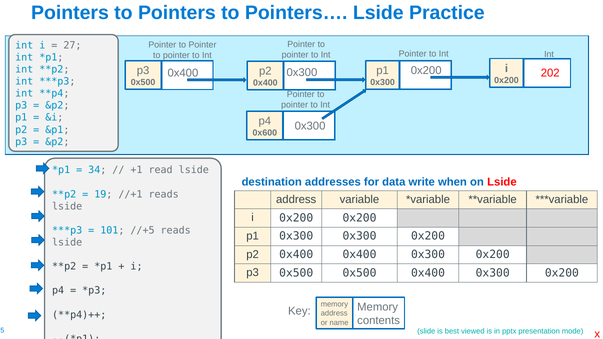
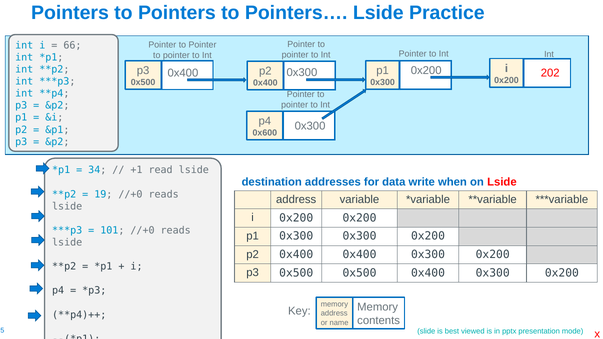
27: 27 -> 66 (72, 45)
19 //+1: //+1 -> //+0 (130, 194)
101 //+5: //+5 -> //+0 (143, 231)
